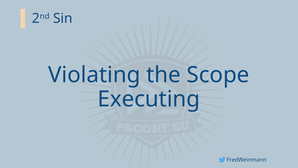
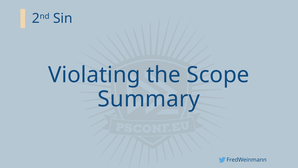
Executing: Executing -> Summary (149, 99)
